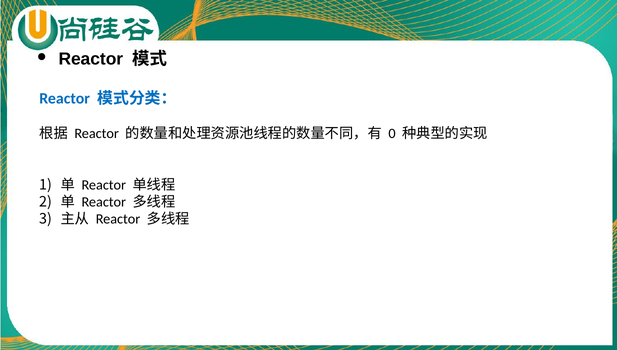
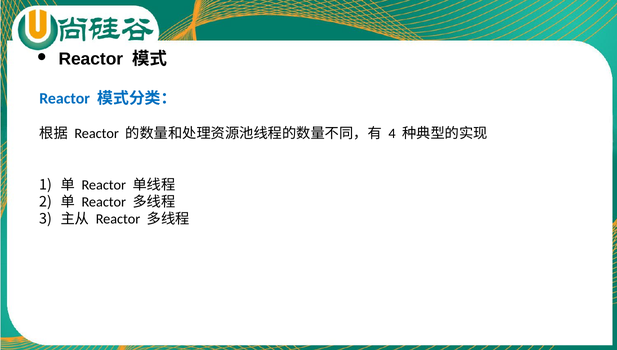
0: 0 -> 4 (392, 134)
